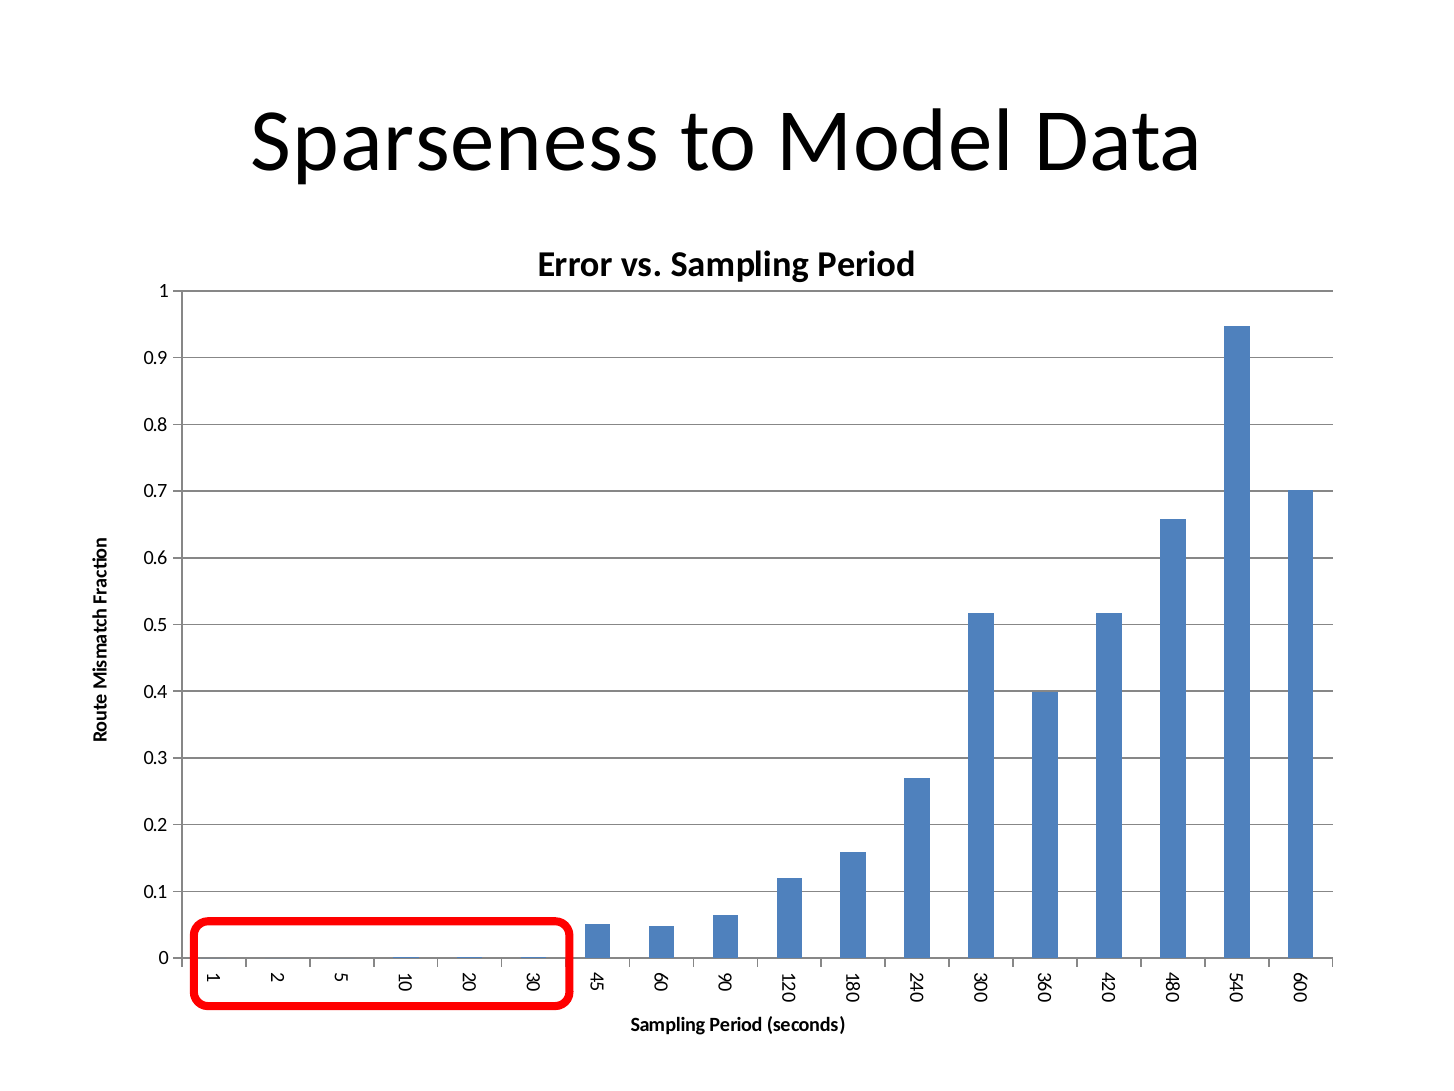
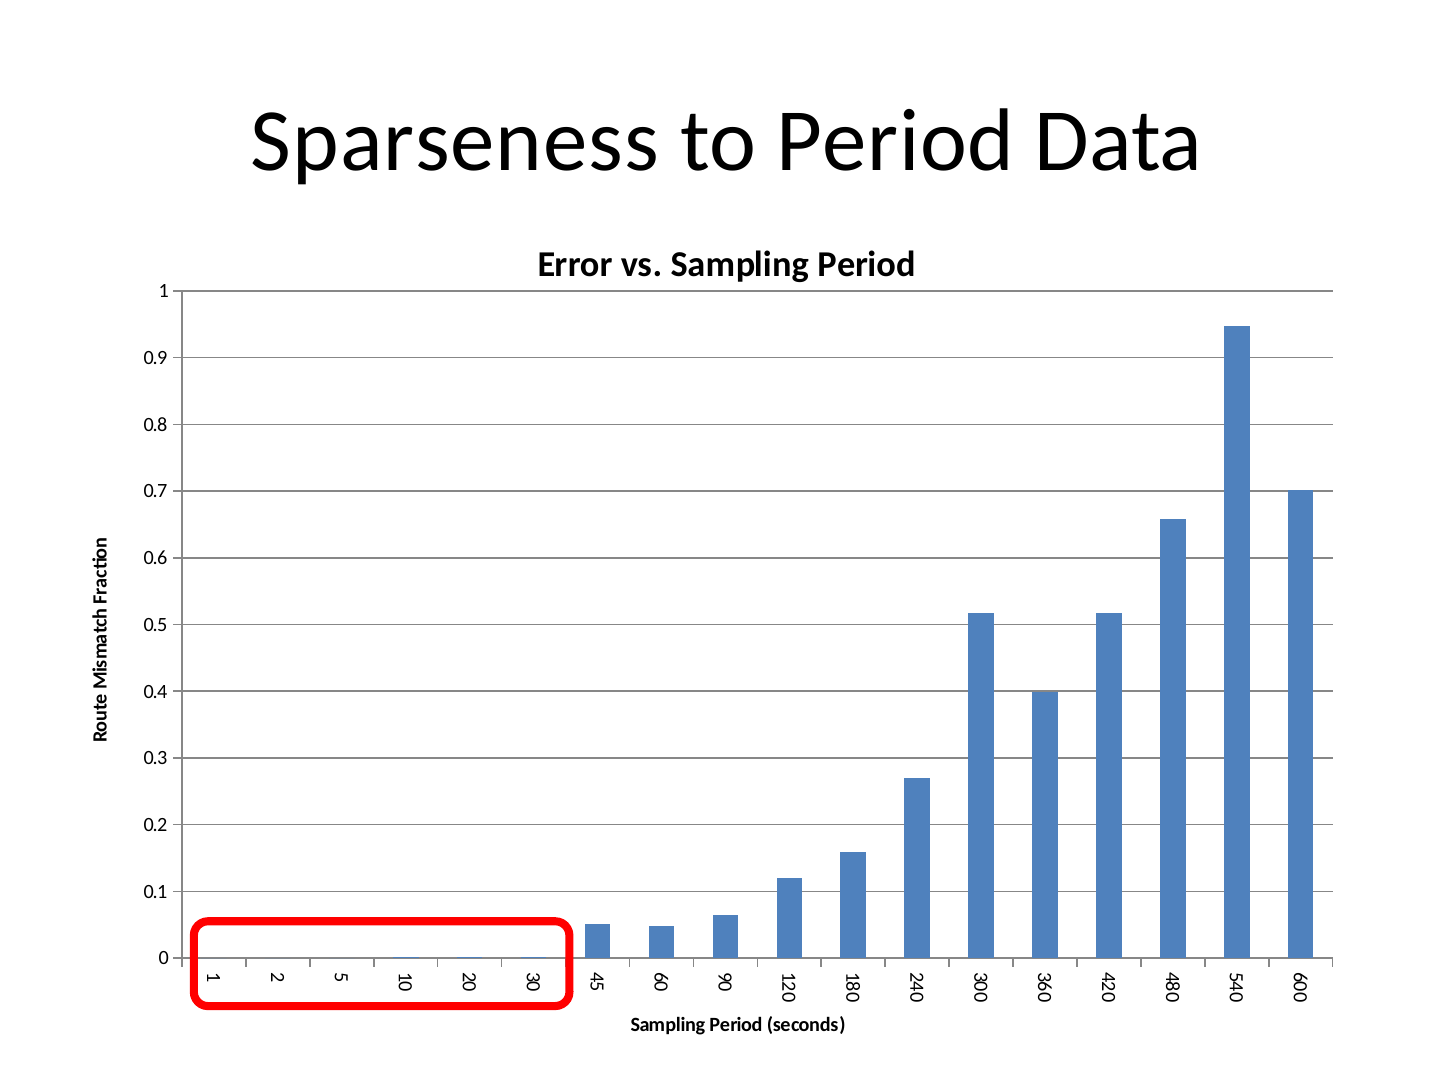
to Model: Model -> Period (895, 141)
